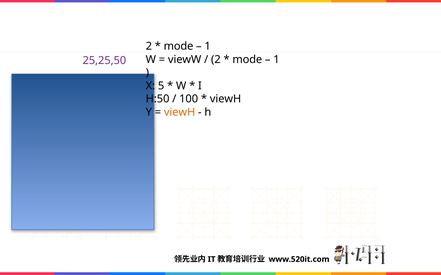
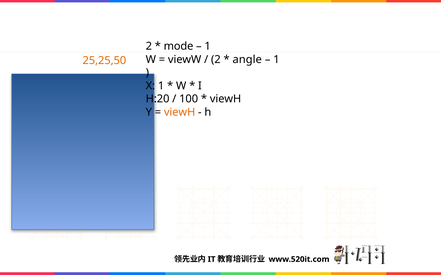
mode: mode -> angle (247, 60)
25,25,50 colour: purple -> orange (104, 61)
X 5: 5 -> 1 (161, 86)
H:50: H:50 -> H:20 (158, 99)
